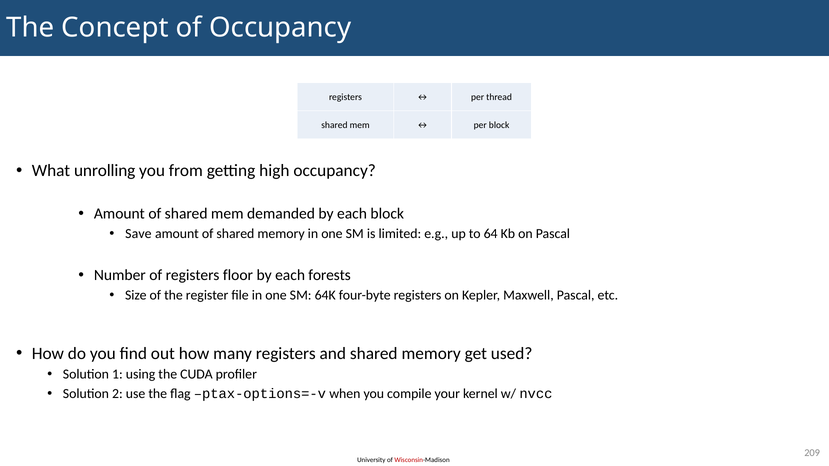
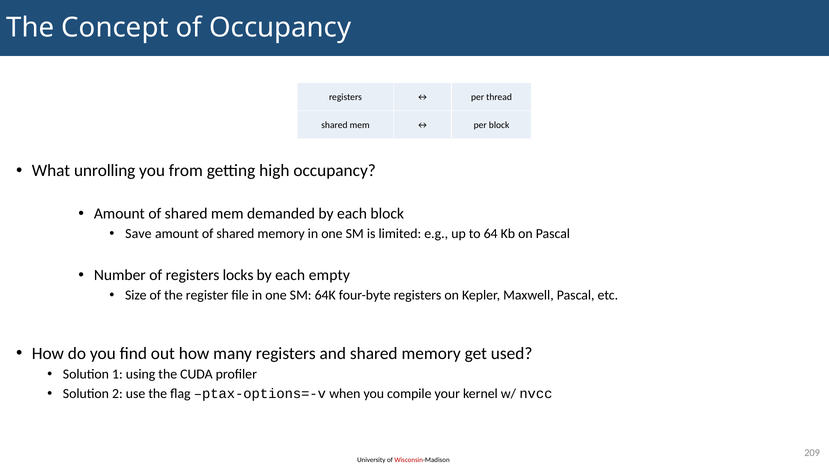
floor: floor -> locks (238, 275)
forests: forests -> empty (329, 275)
